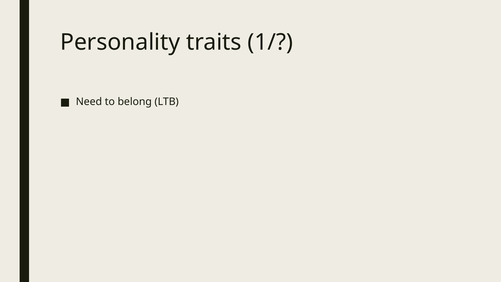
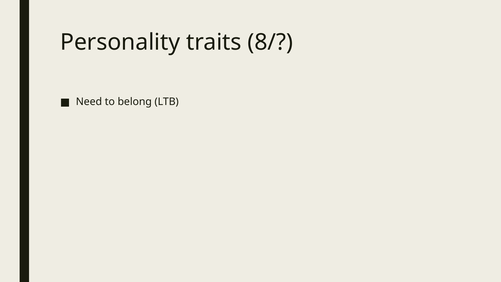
1/: 1/ -> 8/ (270, 42)
